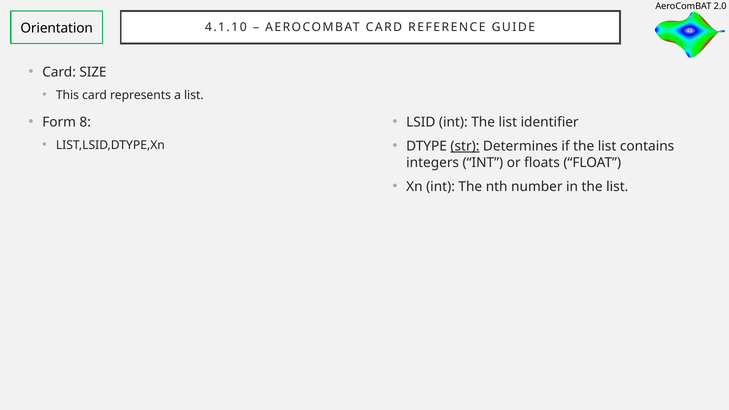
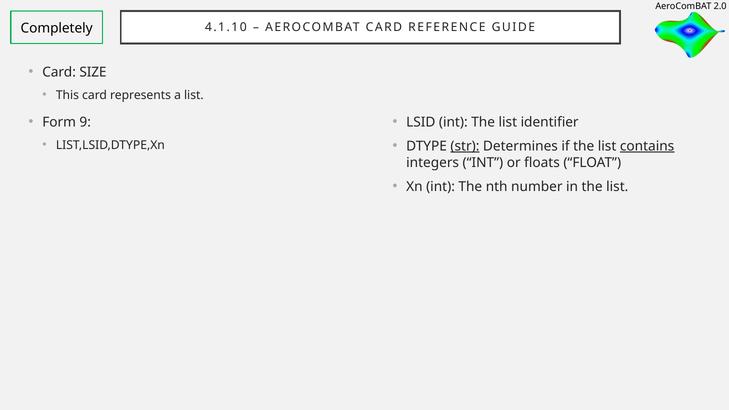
Orientation: Orientation -> Completely (57, 28)
8: 8 -> 9 (85, 122)
contains underline: none -> present (647, 146)
